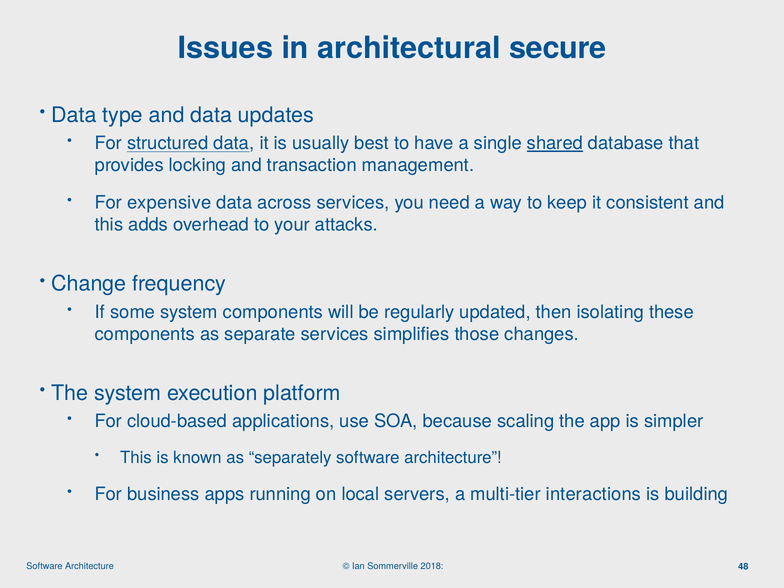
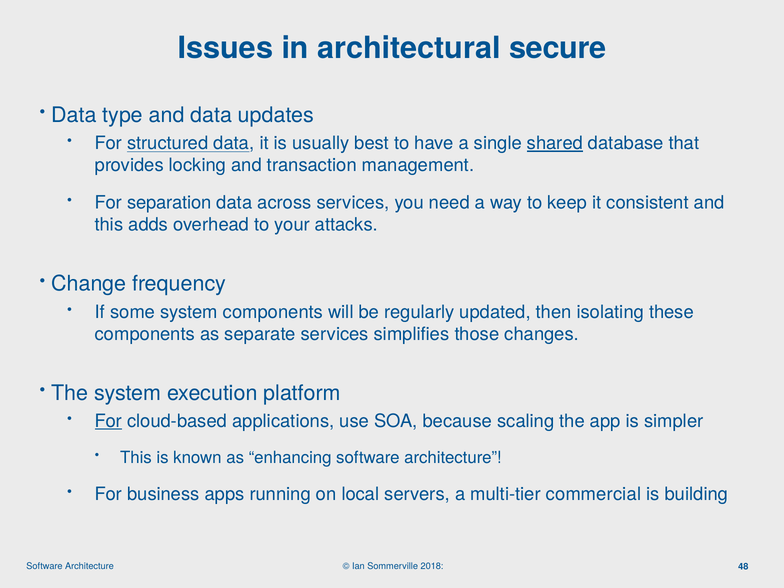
expensive: expensive -> separation (169, 203)
For underline: none -> present (108, 421)
separately: separately -> enhancing (290, 458)
interactions: interactions -> commercial (593, 494)
